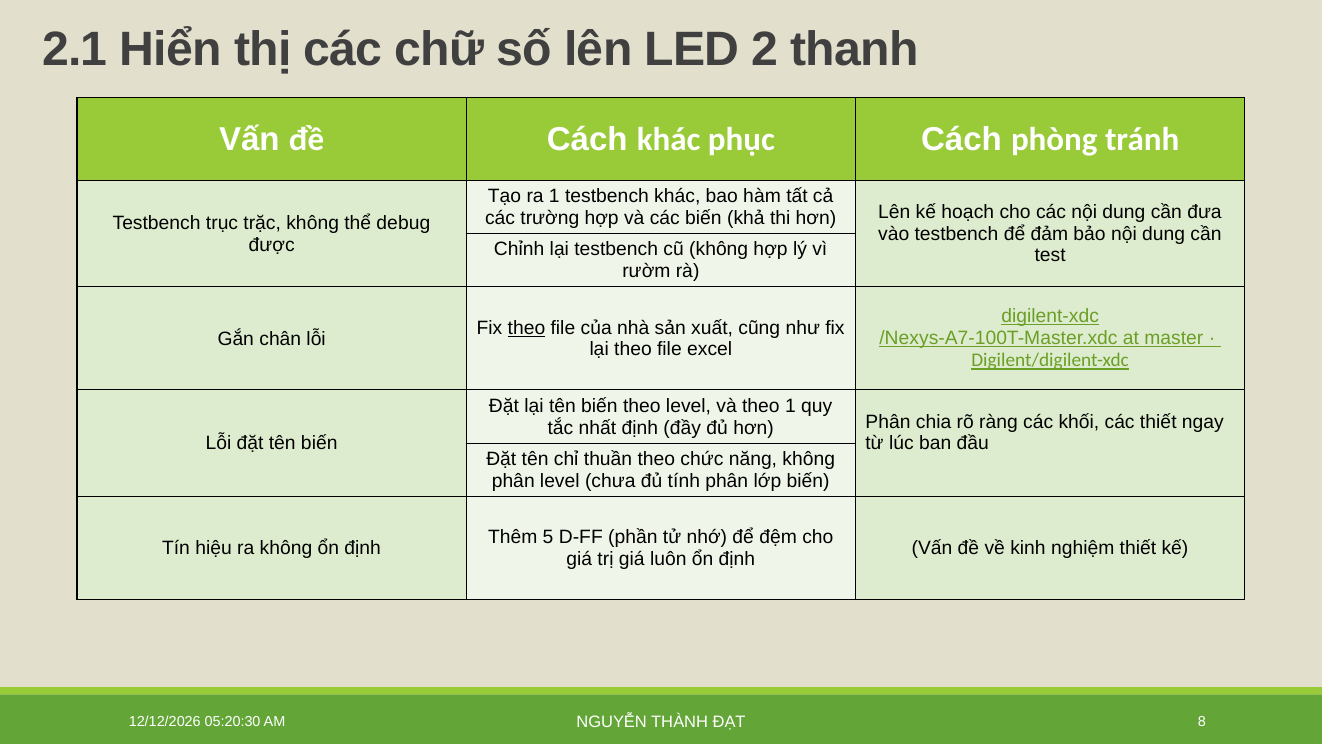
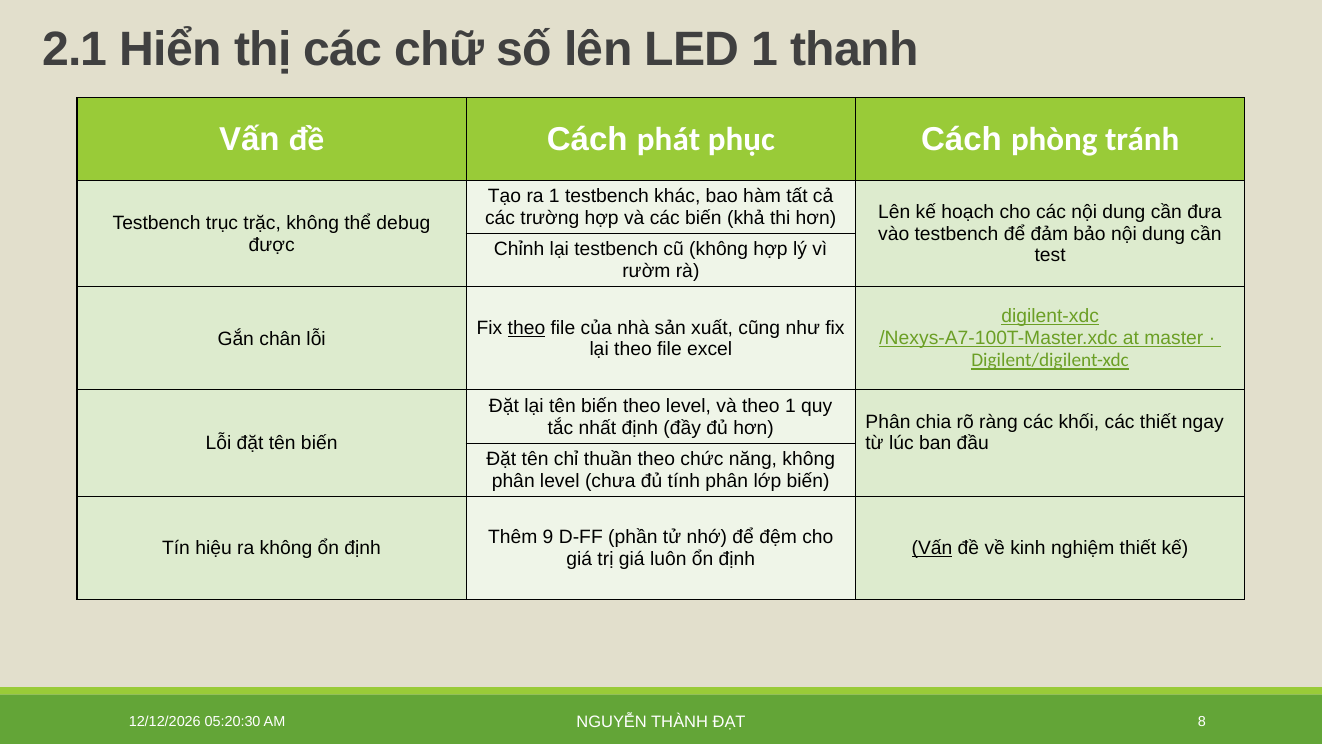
LED 2: 2 -> 1 (765, 50)
Cách khác: khác -> phát (669, 139)
5: 5 -> 9 (548, 537)
Vấn underline: none -> present (932, 548)
